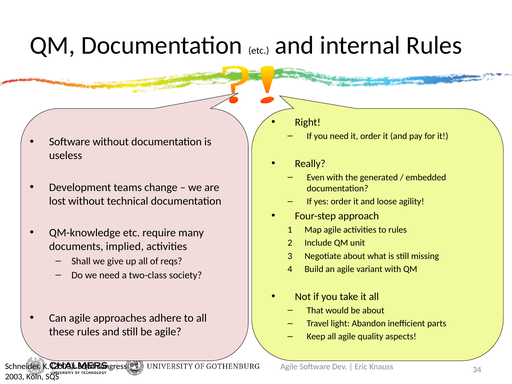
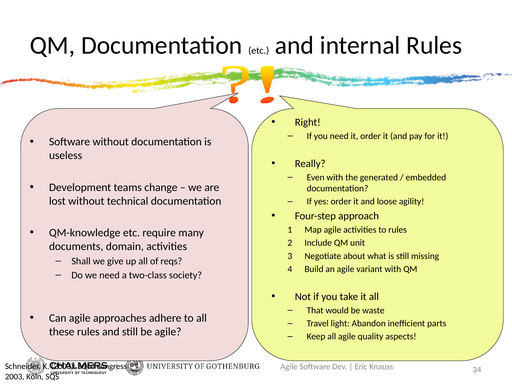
implied: implied -> domain (125, 246)
be about: about -> waste (373, 310)
